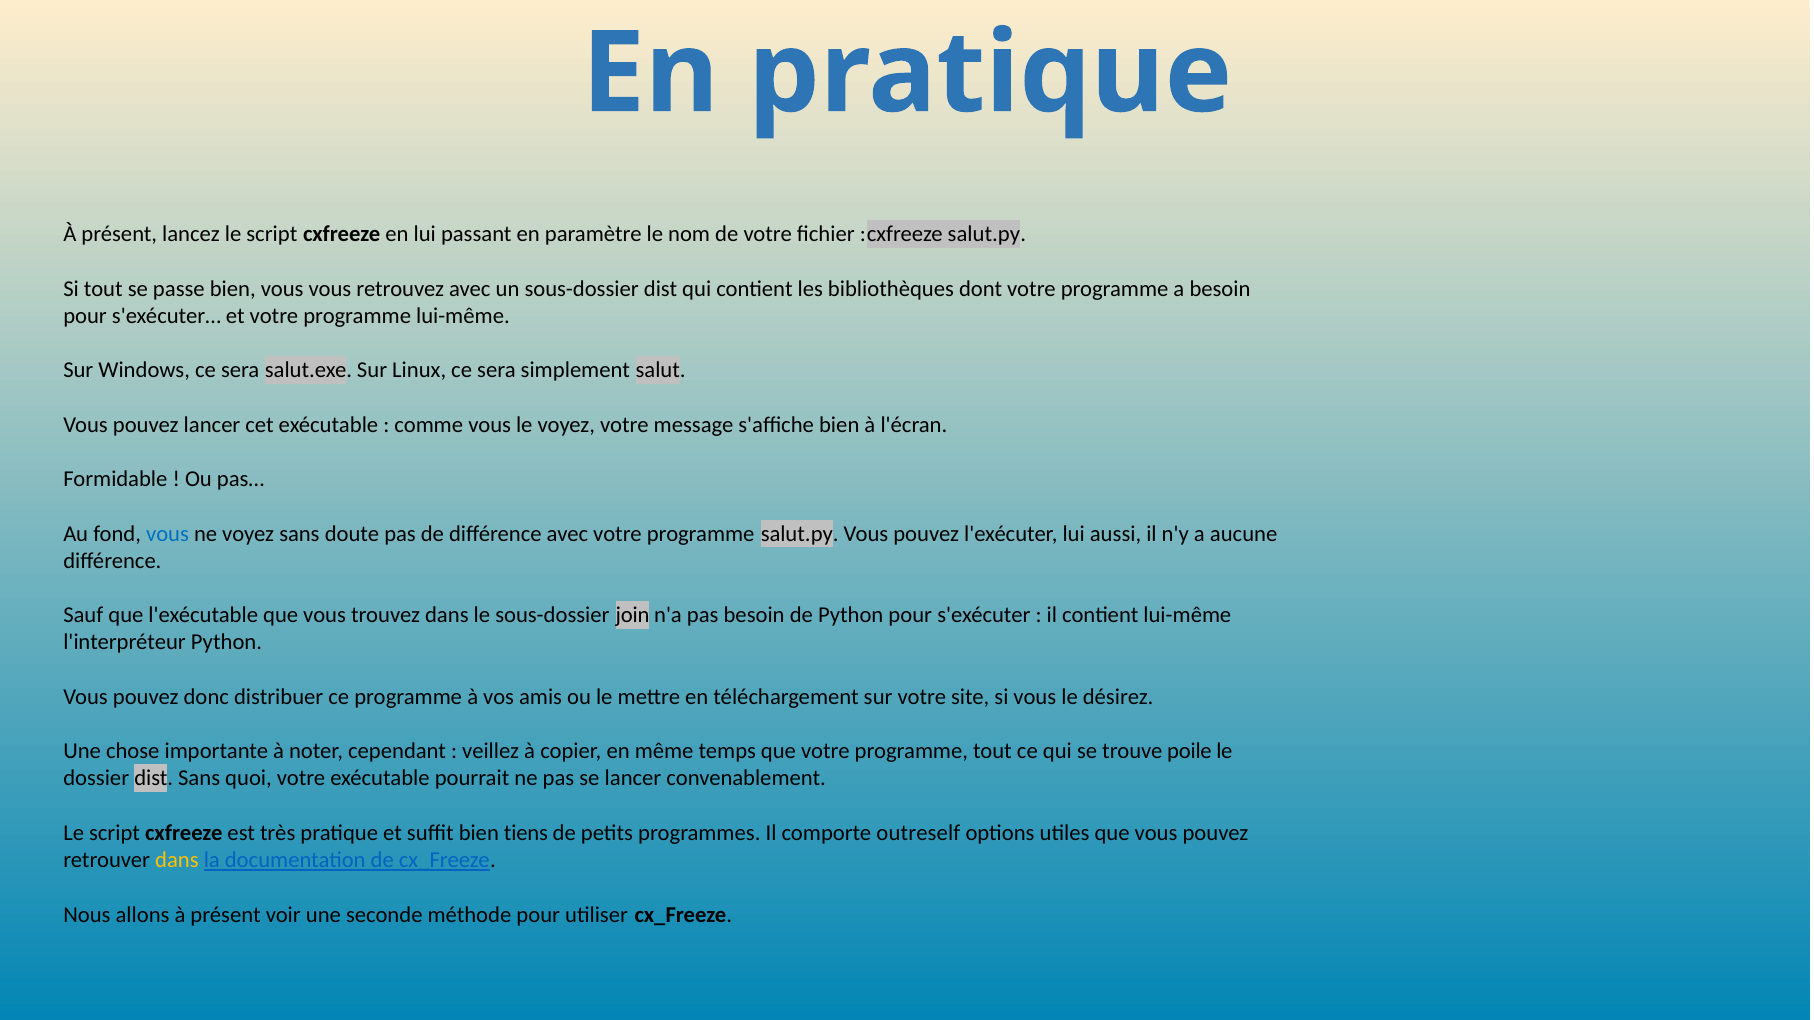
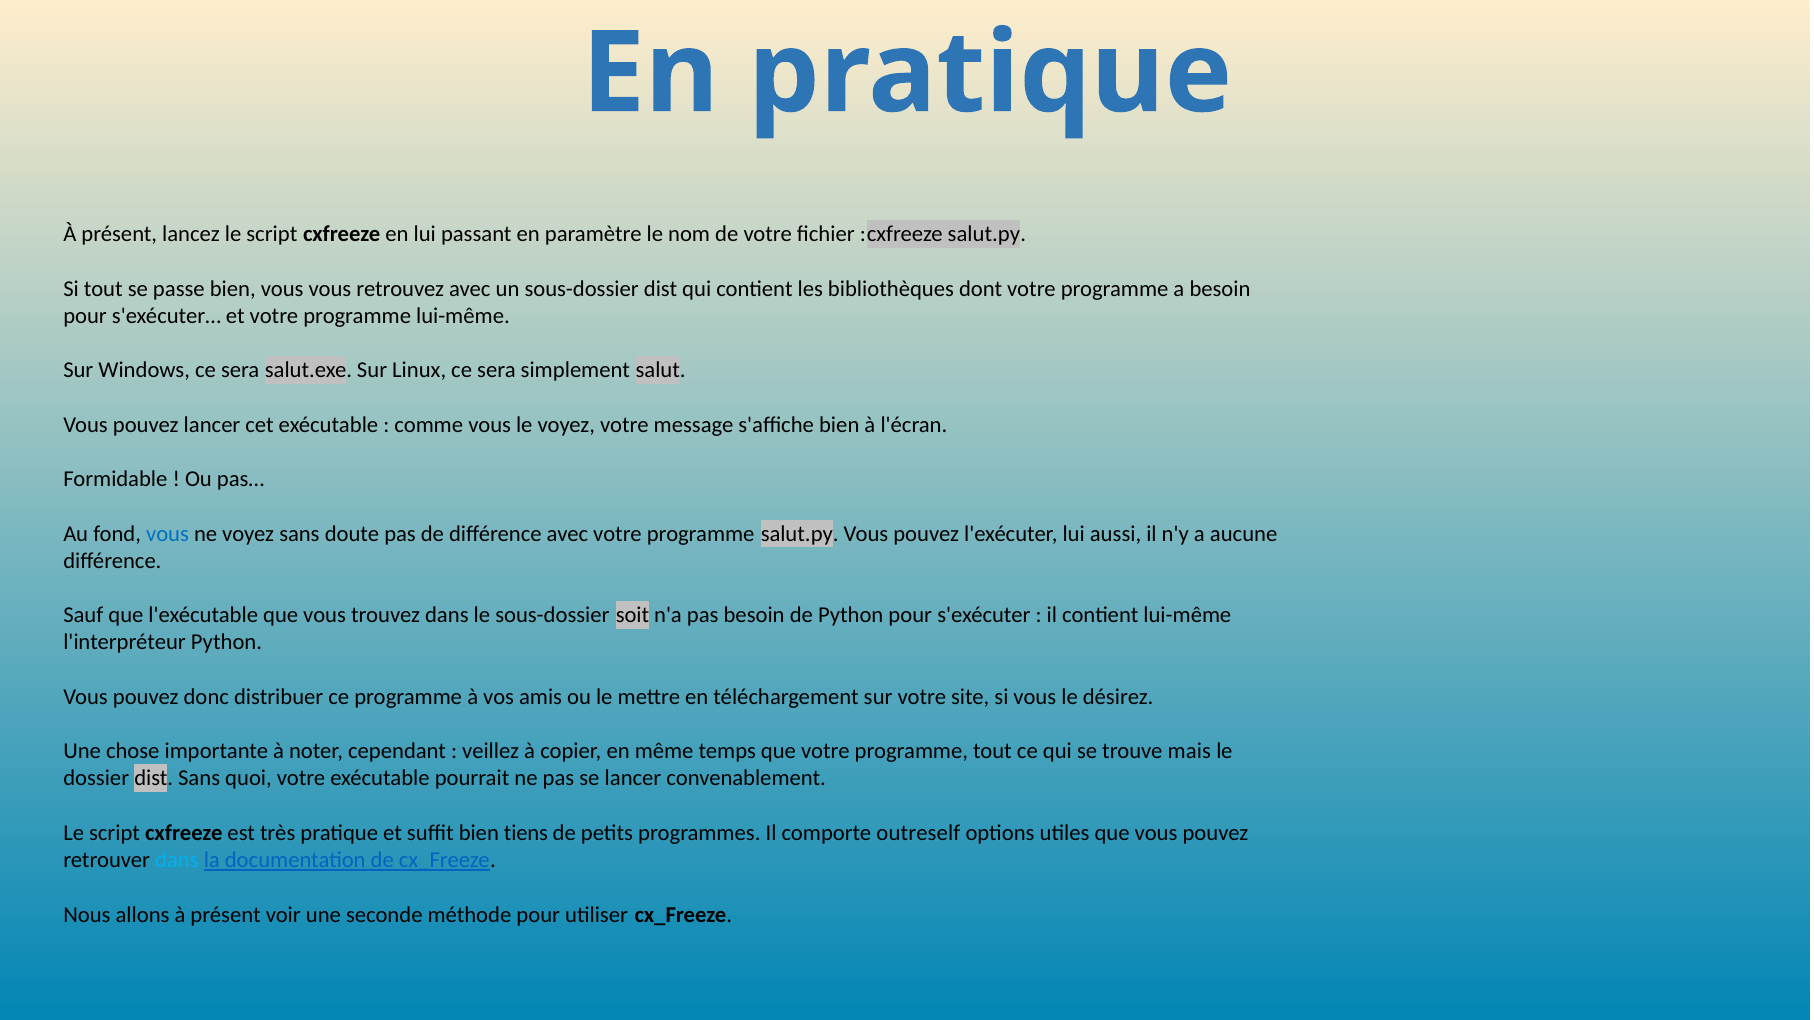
join: join -> soit (633, 616)
poile: poile -> mais (1189, 752)
dans colour: yellow -> light blue (177, 860)
